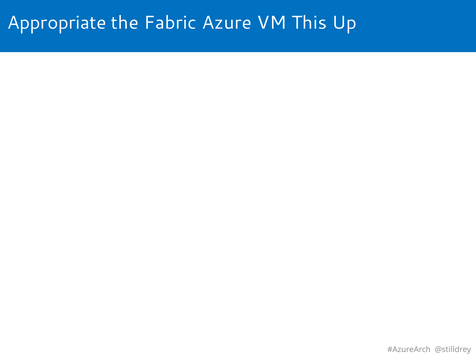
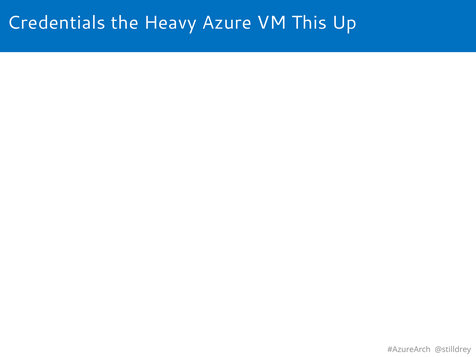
Appropriate: Appropriate -> Credentials (57, 23)
Fabric: Fabric -> Heavy (170, 23)
